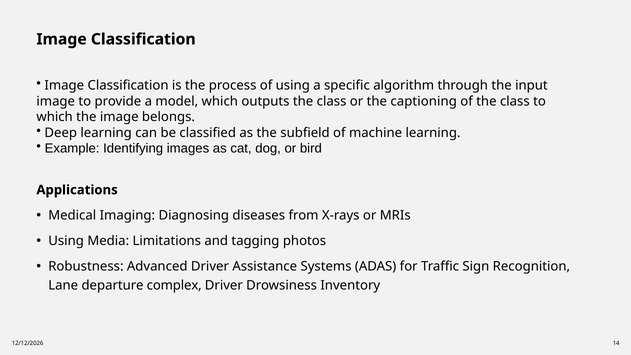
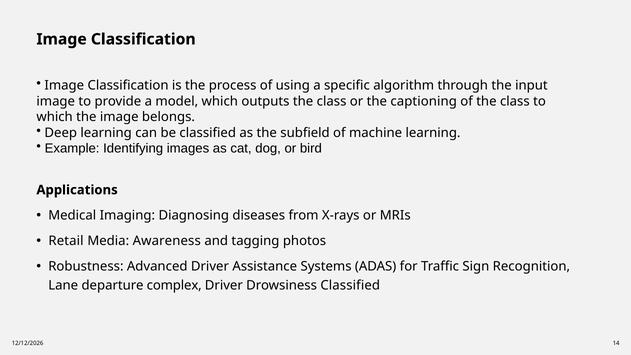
Using: Using -> Retail (66, 241)
Limitations: Limitations -> Awareness (167, 241)
Drowsiness Inventory: Inventory -> Classified (350, 285)
